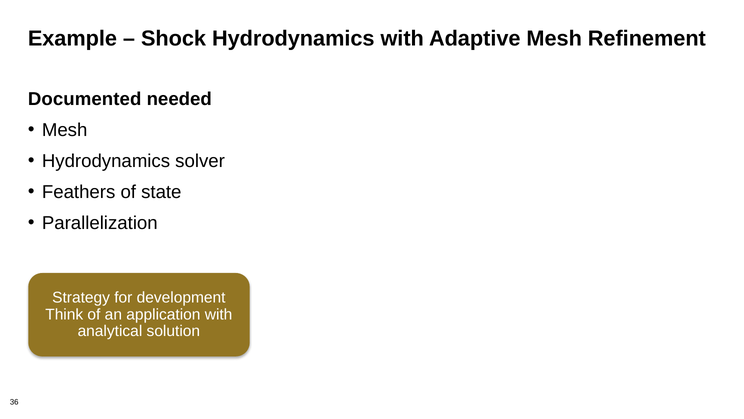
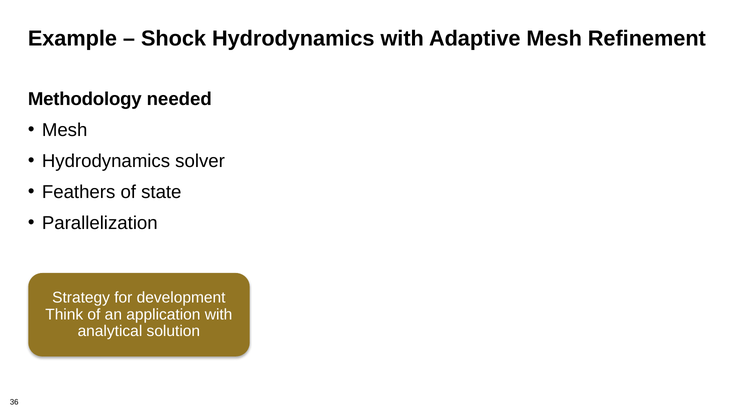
Documented: Documented -> Methodology (85, 99)
